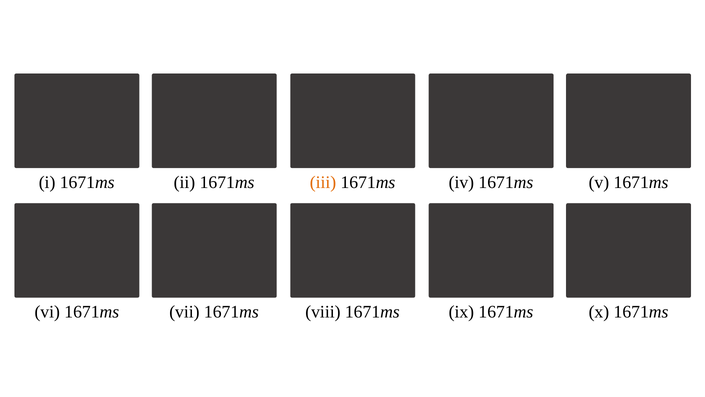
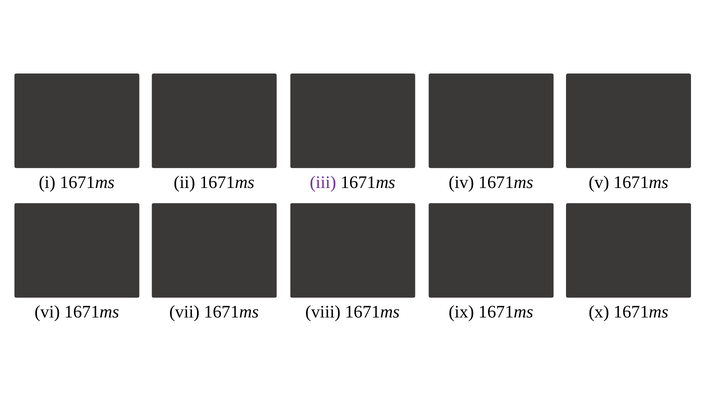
iii colour: orange -> purple (323, 182)
